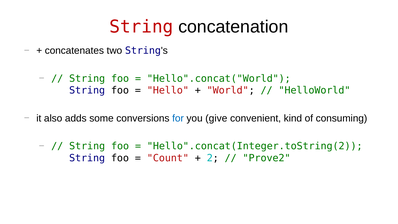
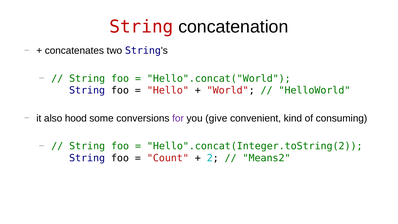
adds: adds -> hood (76, 118)
for colour: blue -> purple (178, 118)
Prove2: Prove2 -> Means2 (267, 158)
